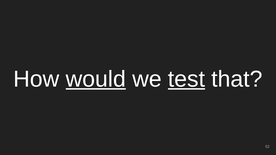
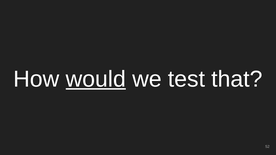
test underline: present -> none (186, 79)
